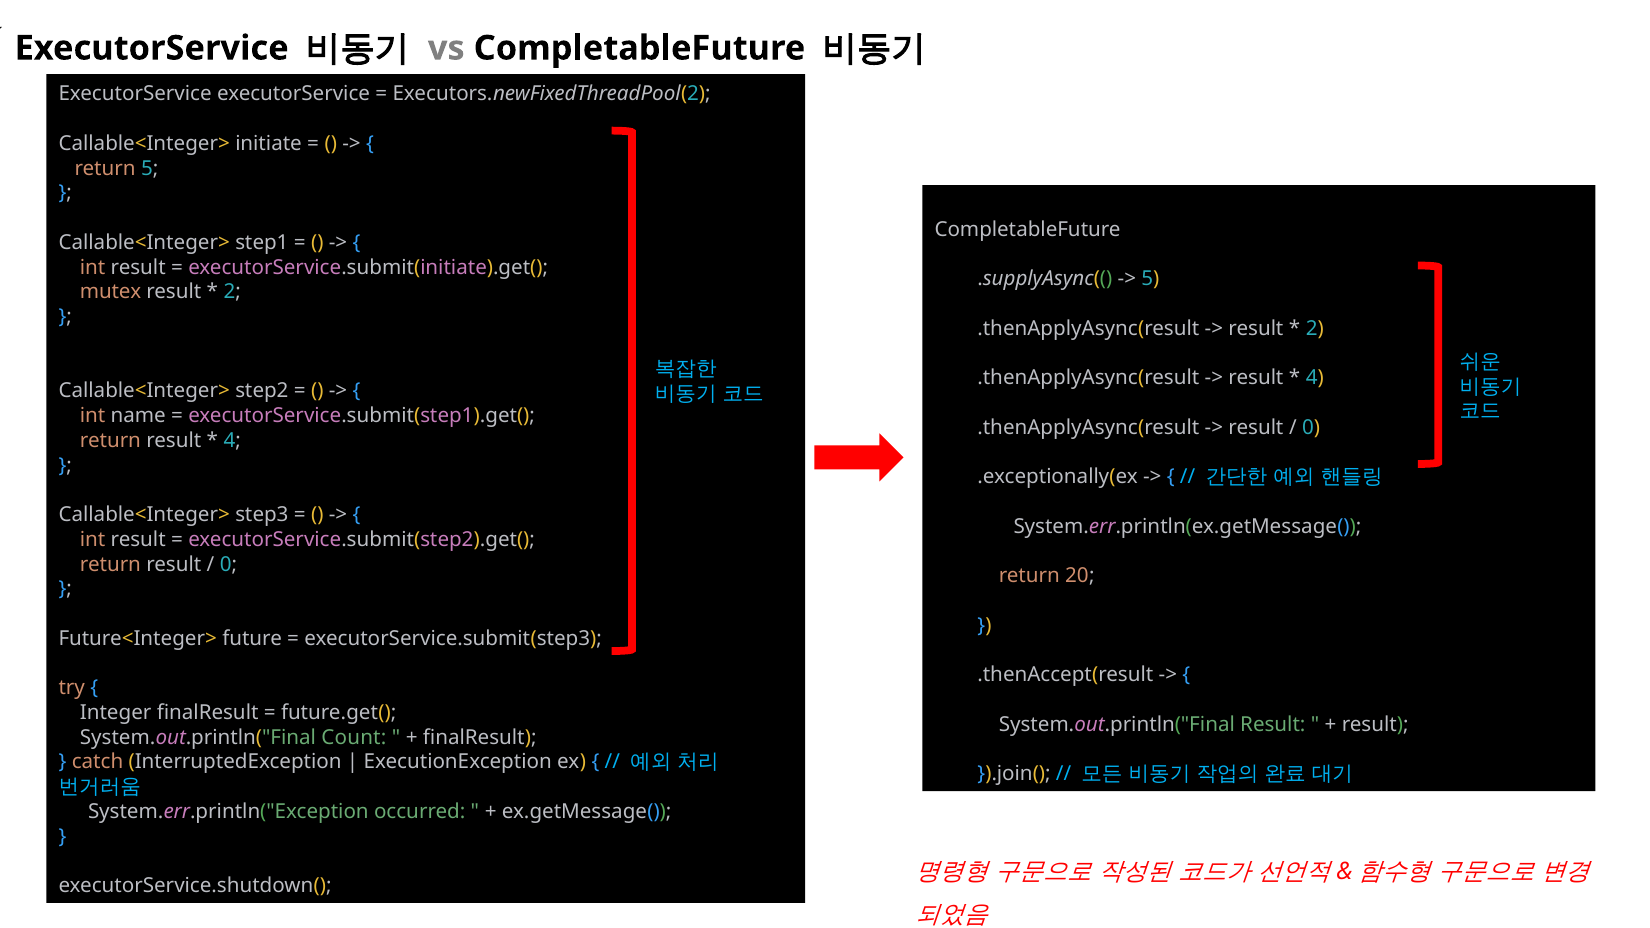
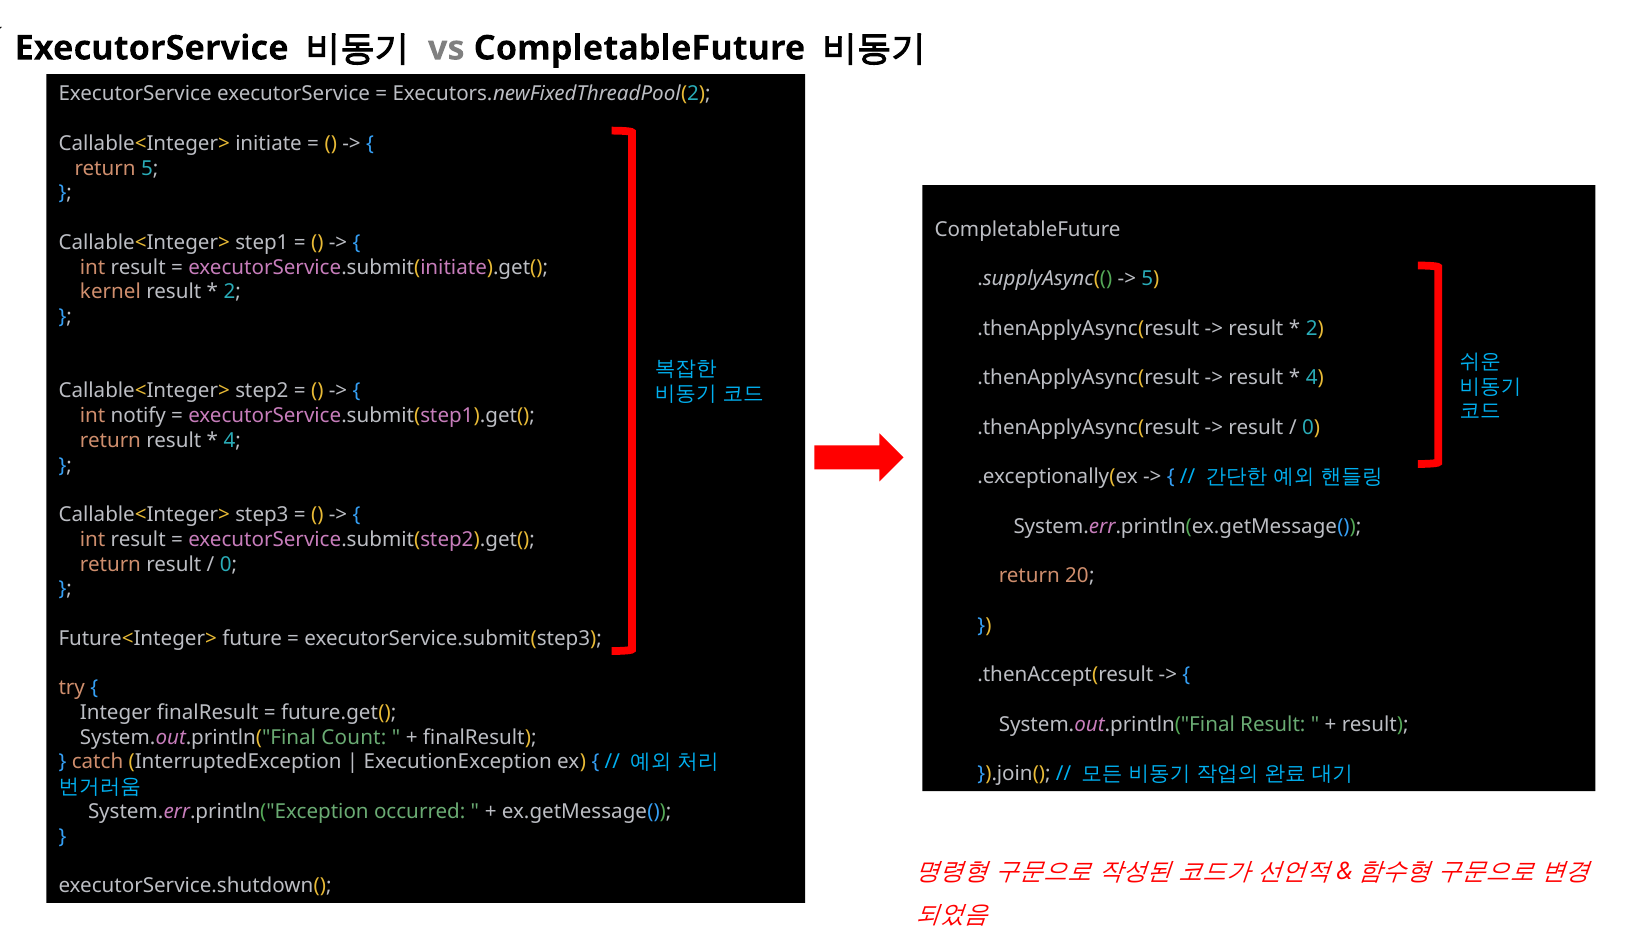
mutex: mutex -> kernel (110, 292)
name: name -> notify (138, 416)
